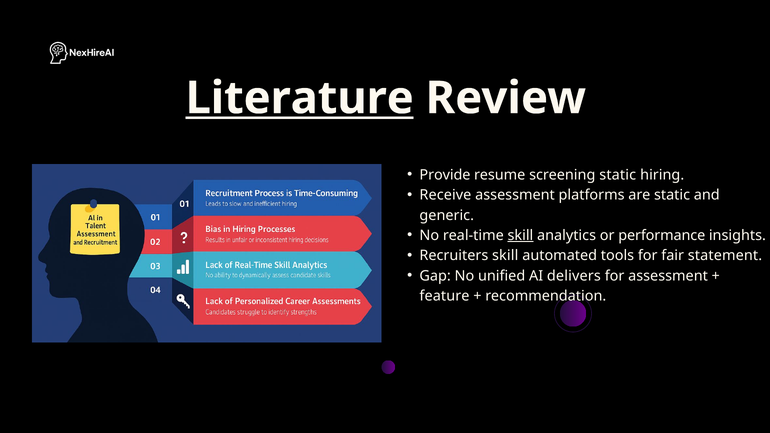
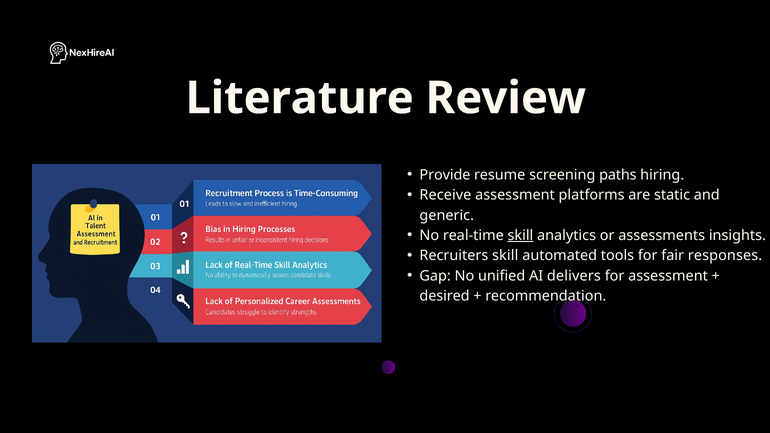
Literature underline: present -> none (300, 98)
screening static: static -> paths (618, 175)
performance: performance -> assessments (662, 236)
statement: statement -> responses (725, 256)
feature: feature -> desired (445, 296)
